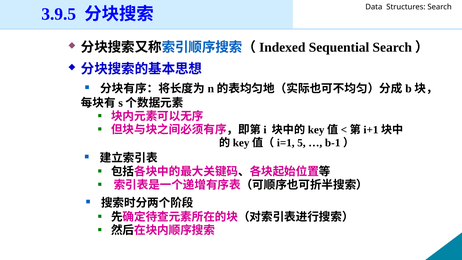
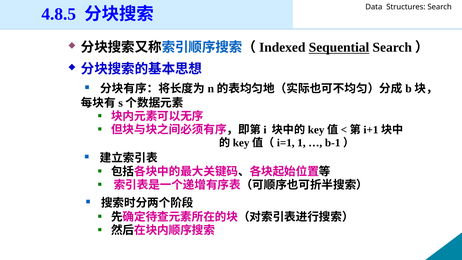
3.9.5: 3.9.5 -> 4.8.5 (59, 14)
Sequential underline: none -> present (339, 47)
5: 5 -> 1 (301, 143)
